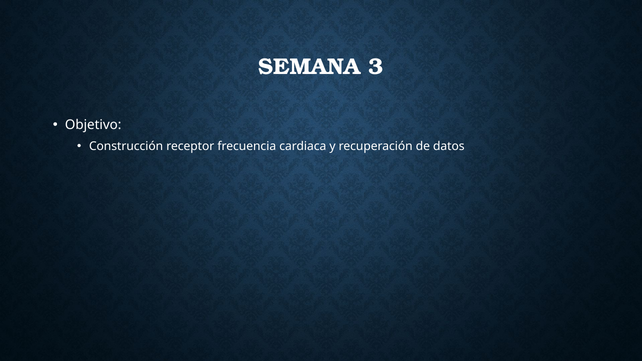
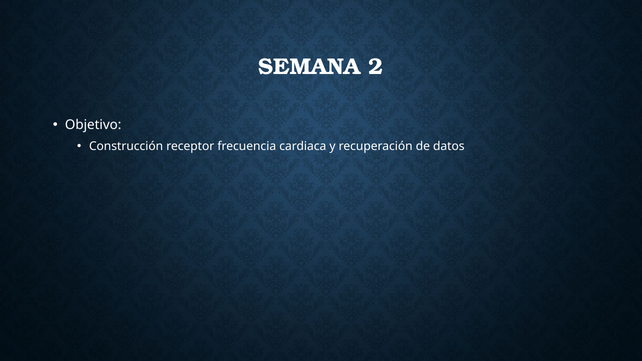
3: 3 -> 2 (376, 67)
